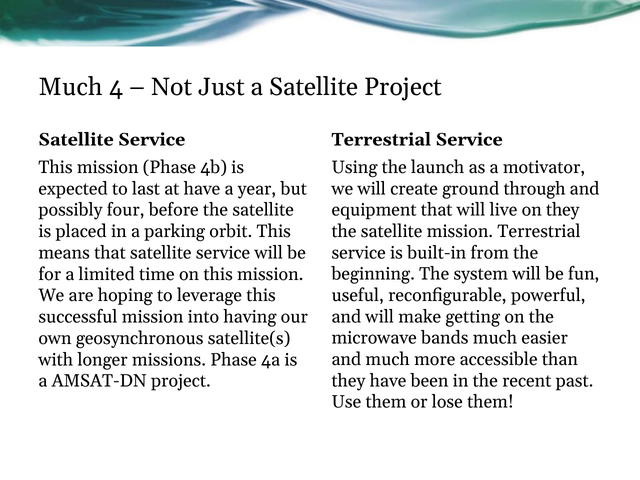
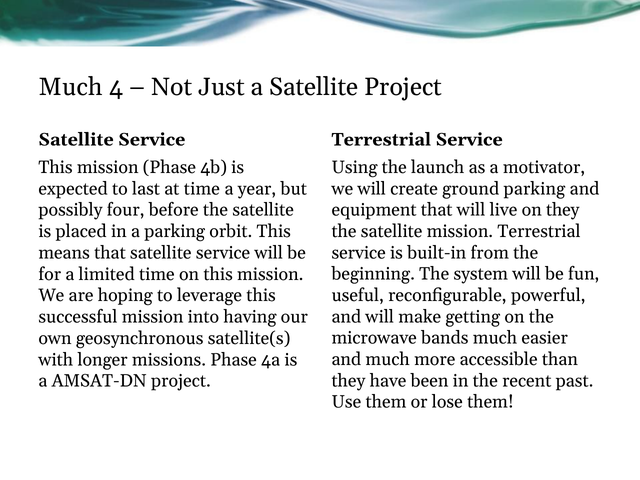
at have: have -> time (202, 189)
ground through: through -> parking (534, 189)
